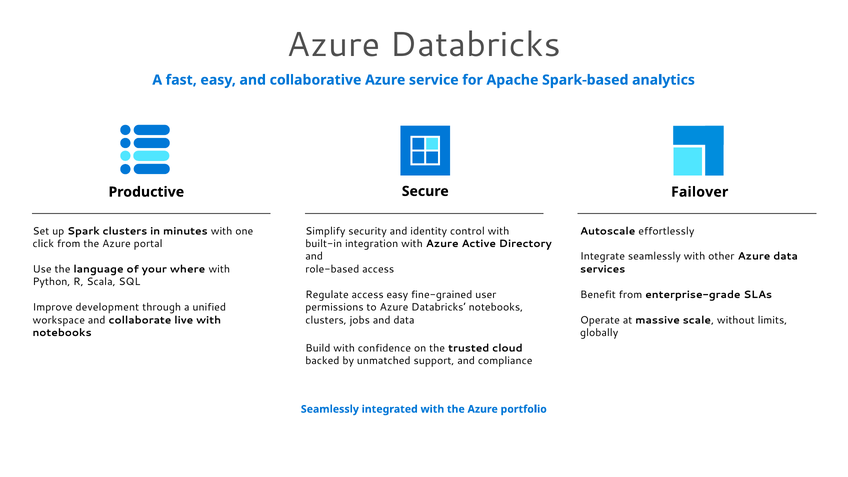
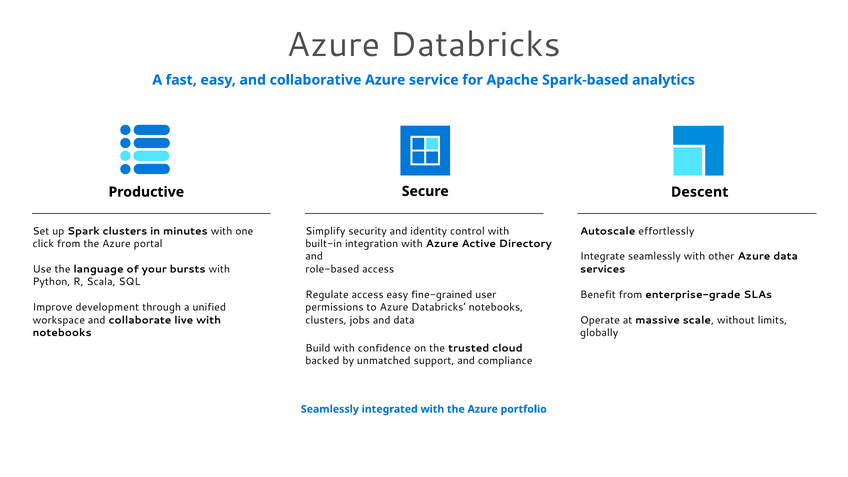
Failover: Failover -> Descent (700, 192)
where: where -> bursts (188, 269)
